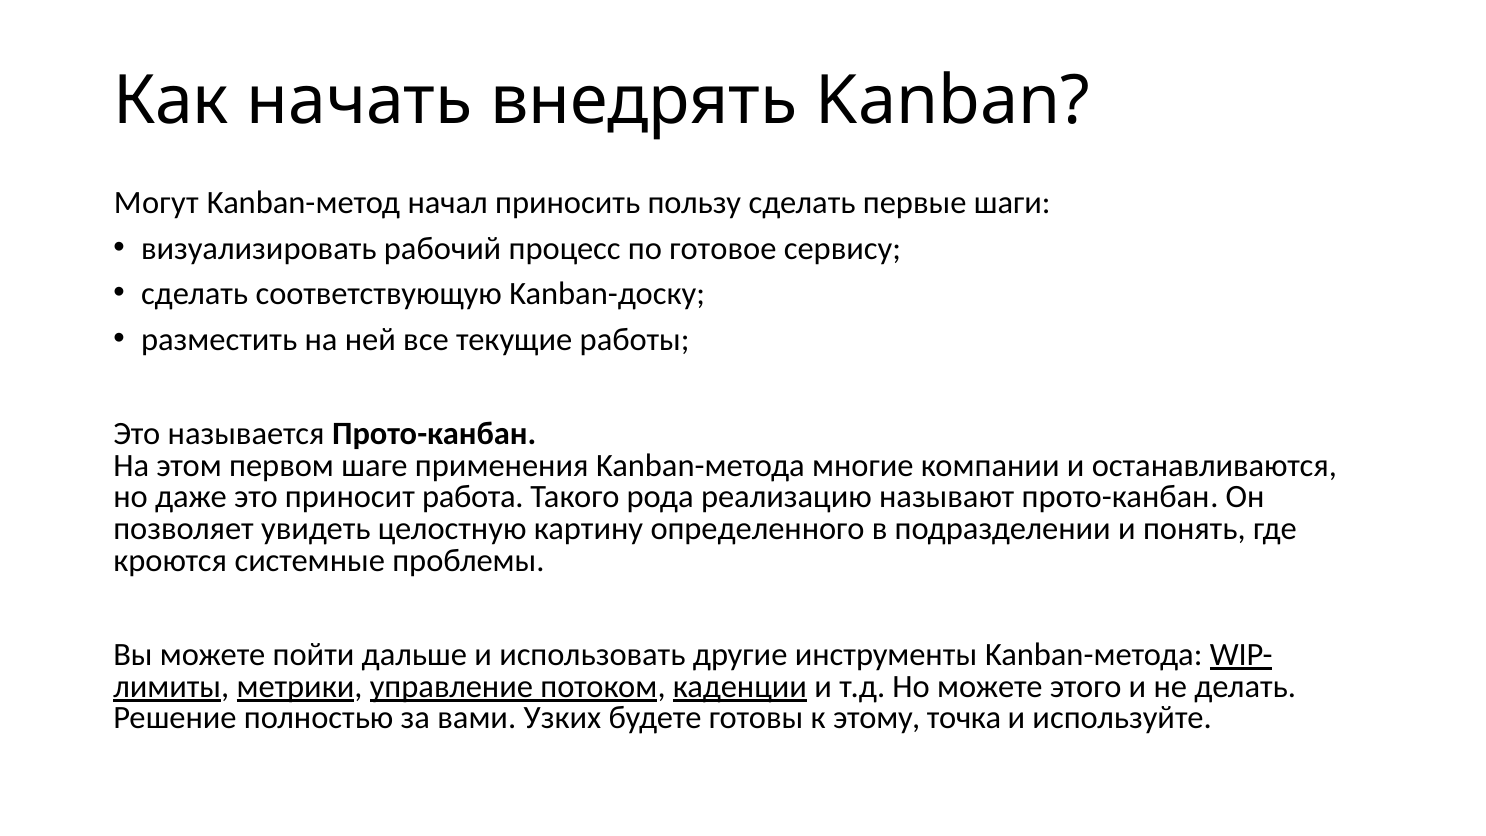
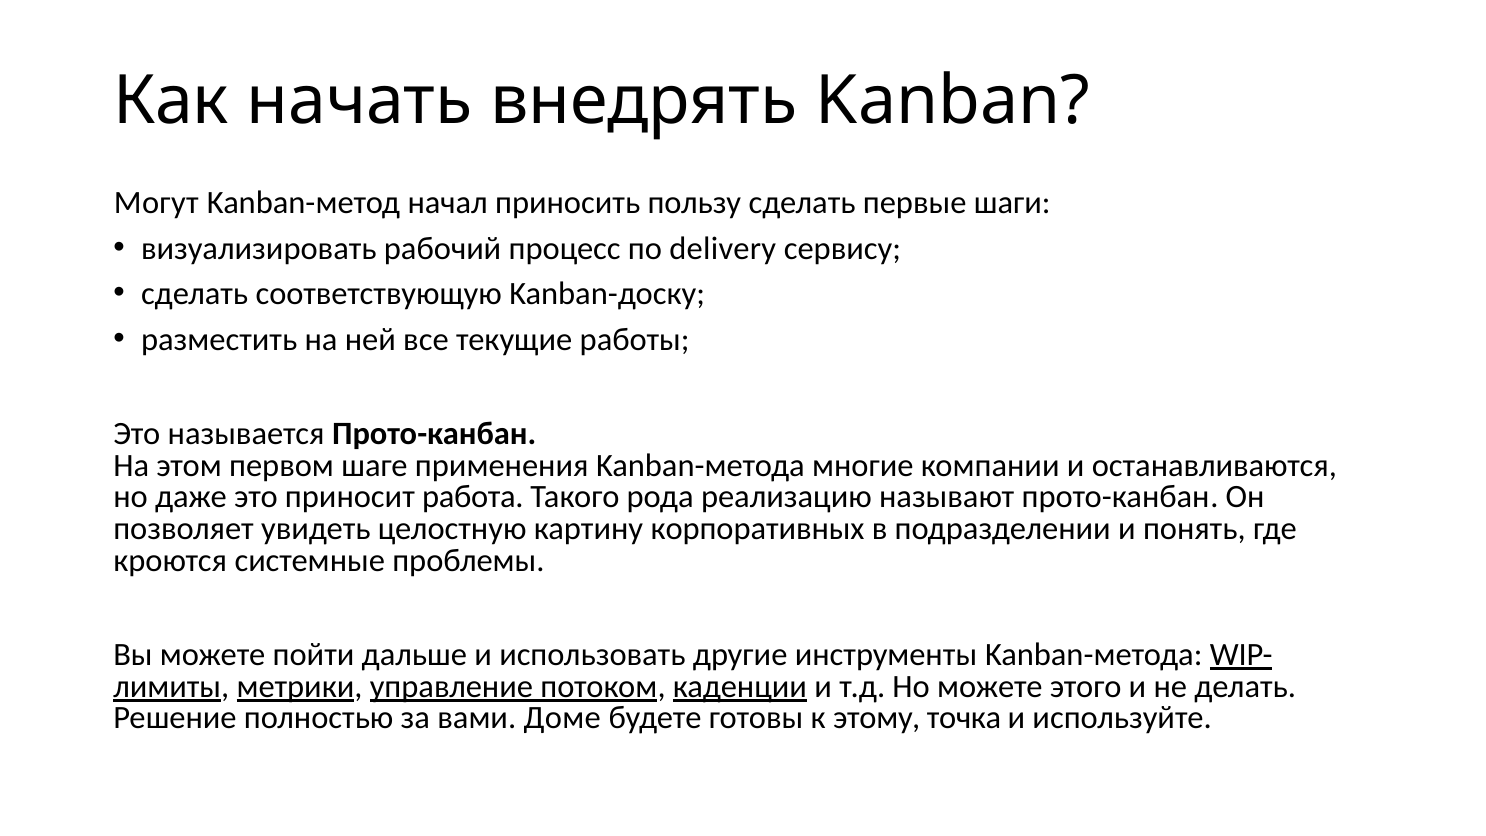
готовое: готовое -> delivery (723, 248)
определенного: определенного -> корпоративных (758, 529)
Узких: Узких -> Доме (562, 718)
